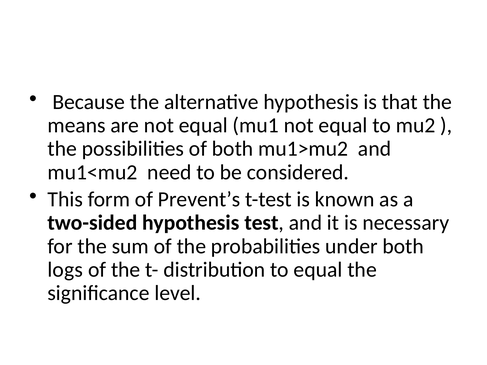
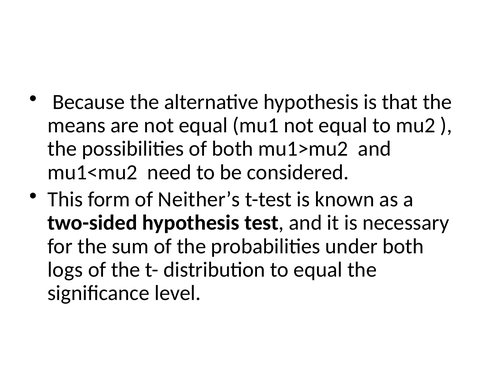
Prevent’s: Prevent’s -> Neither’s (199, 200)
